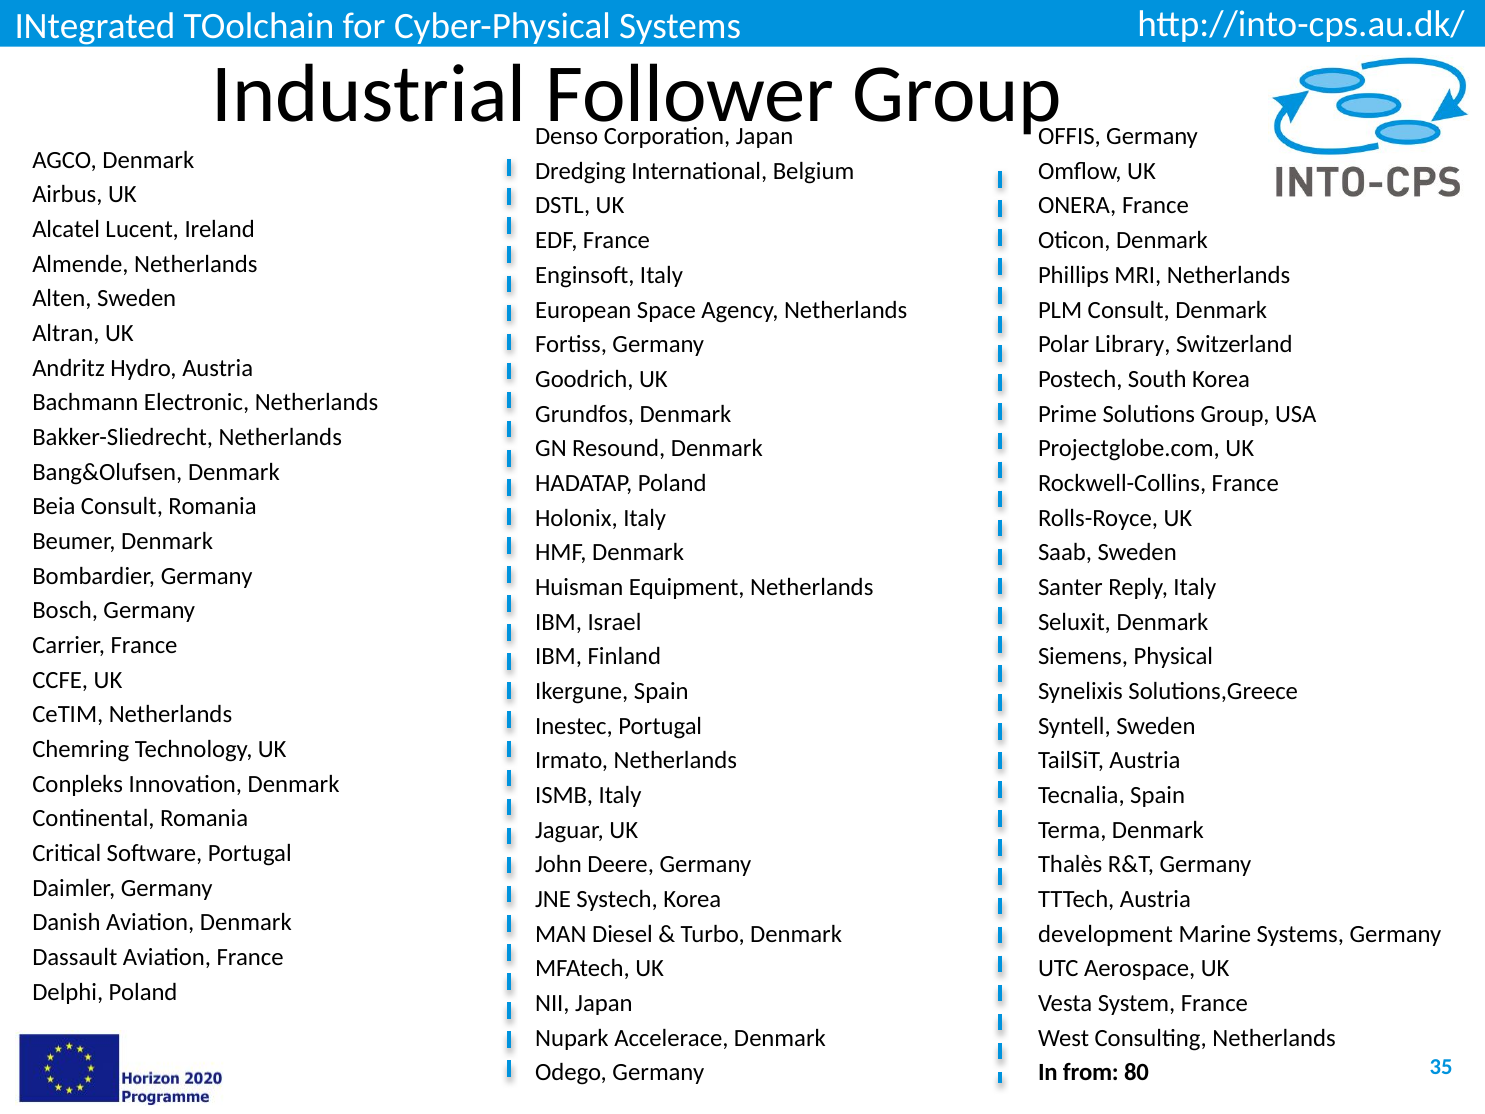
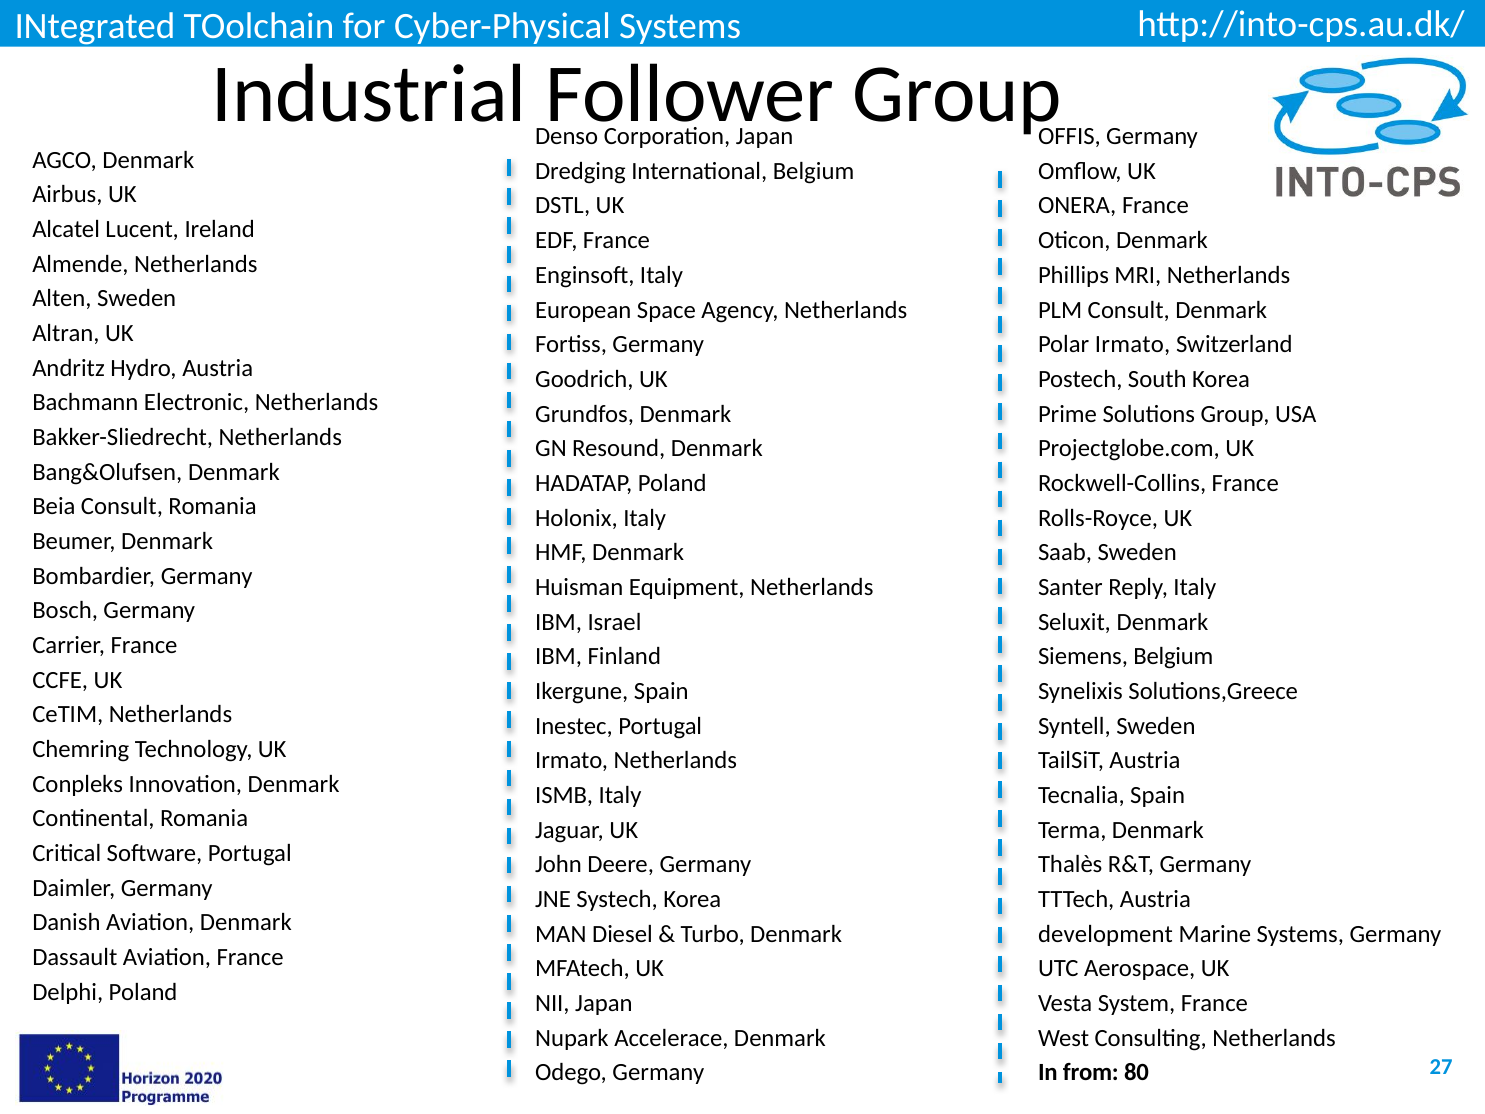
Polar Library: Library -> Irmato (1133, 344)
Siemens Physical: Physical -> Belgium (1173, 656)
35: 35 -> 27 (1441, 1067)
